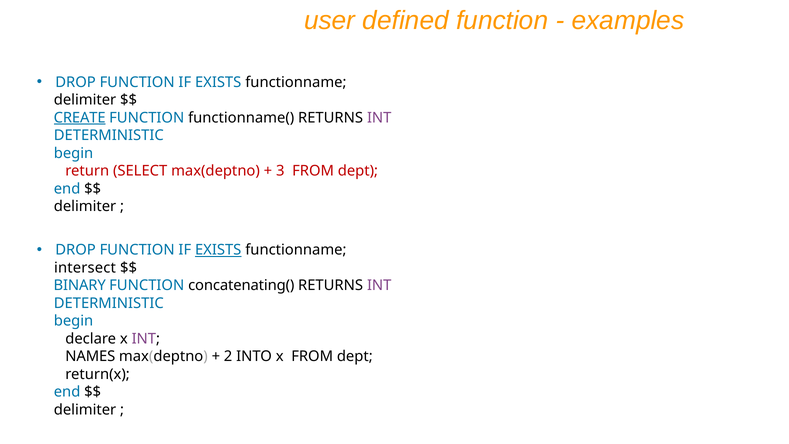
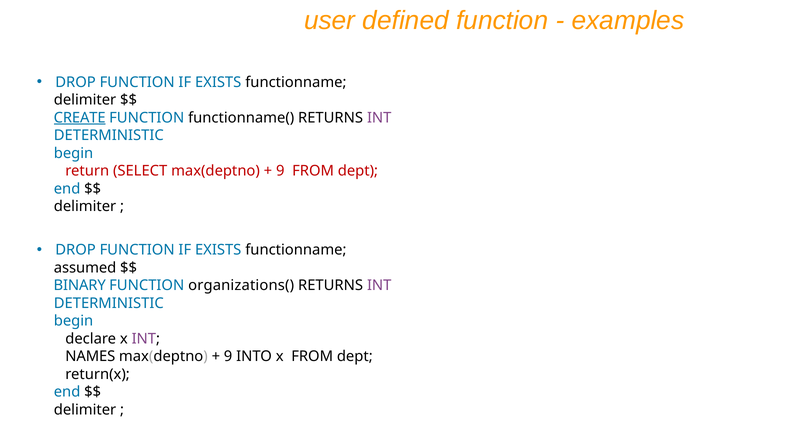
3: 3 -> 9 (280, 171)
EXISTS underline: present -> none (218, 250)
intersect: intersect -> assumed (85, 268)
concatenating(: concatenating( -> organizations( (241, 285)
2: 2 -> 9 (228, 356)
